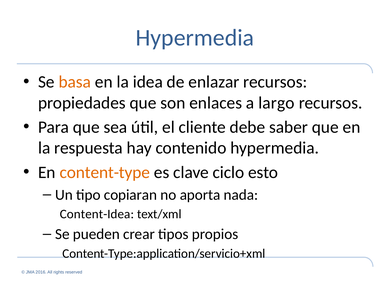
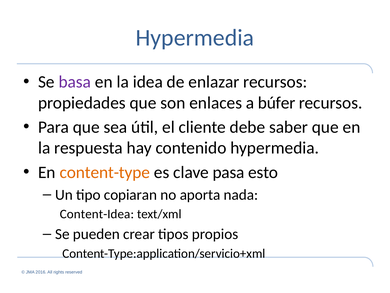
basa colour: orange -> purple (75, 82)
largo: largo -> búfer (277, 103)
ciclo: ciclo -> pasa (229, 172)
